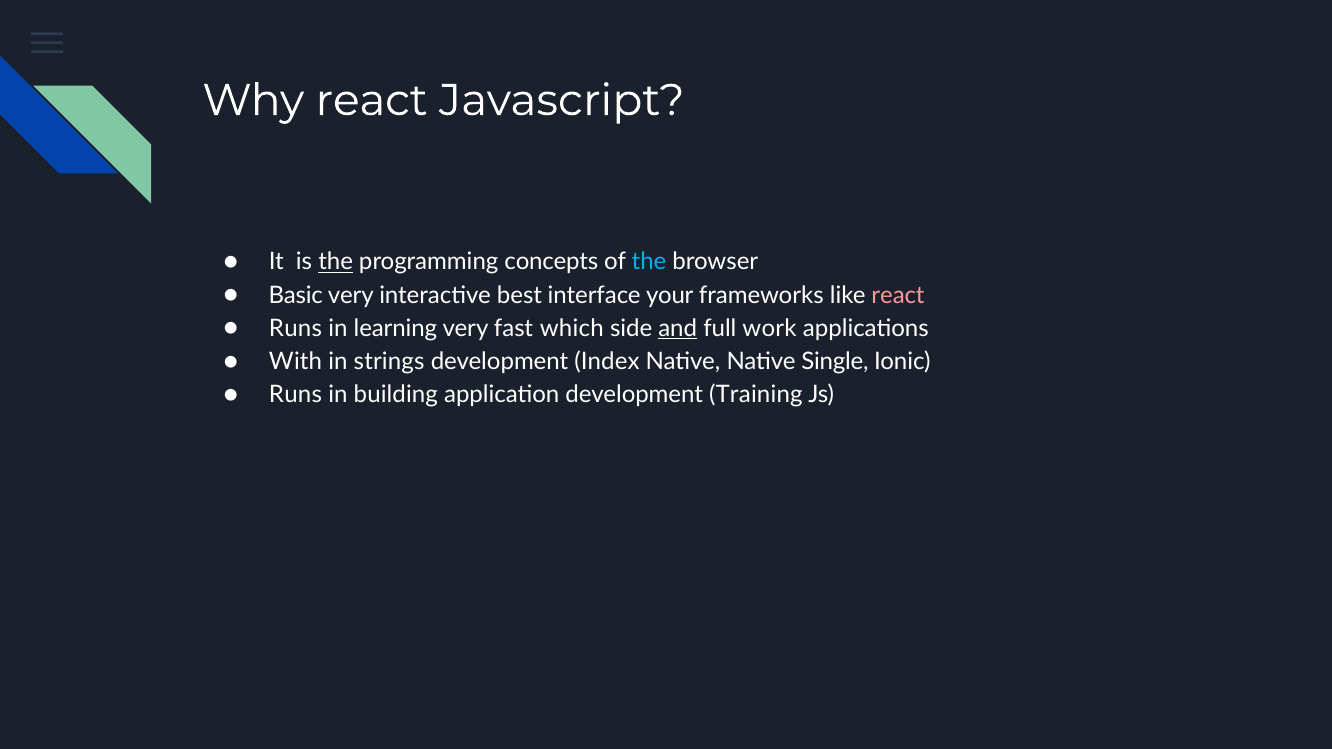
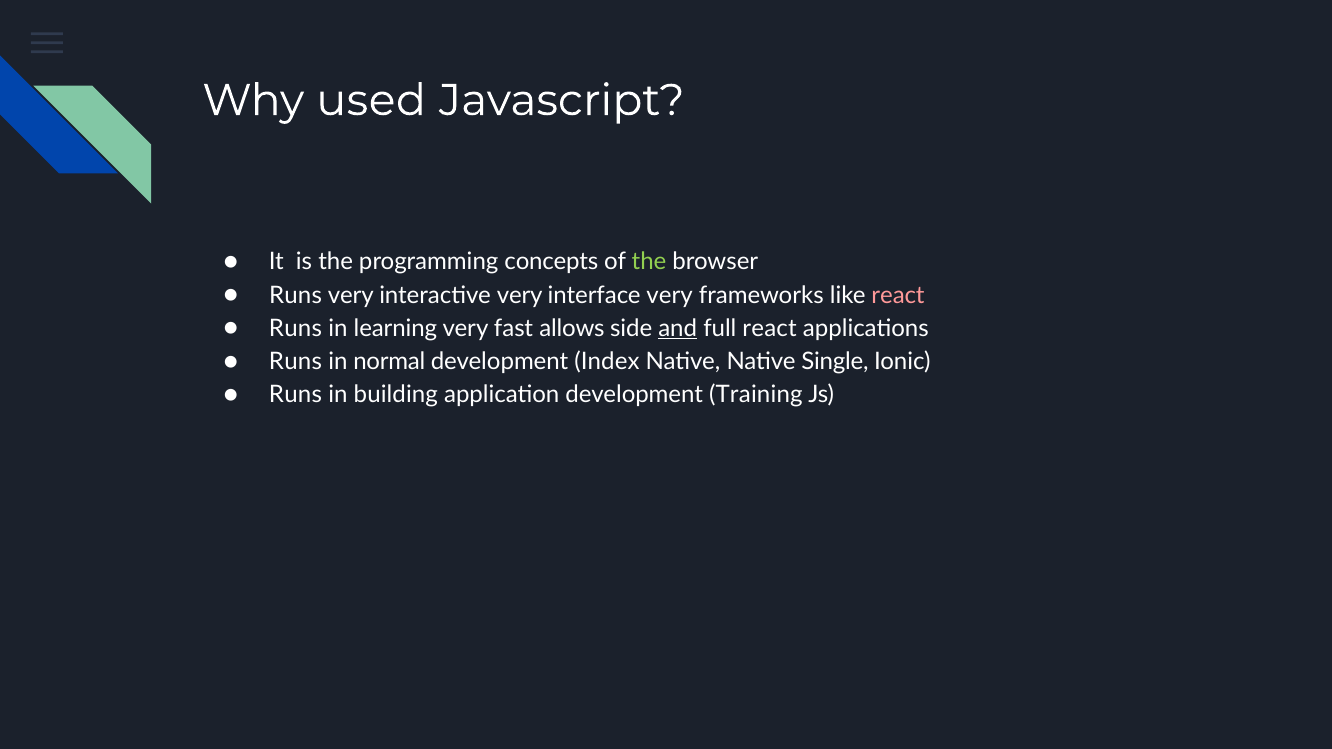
Why react: react -> used (371, 100)
the underline: present -> none (336, 262)
the colour: light blue -> light green (649, 262)
Basic: Basic -> Runs (296, 295)
interactive best: best -> very (520, 295)
interface your: your -> very (670, 295)
which: which -> allows (572, 328)
full work: work -> react (770, 328)
With: With -> Runs (296, 362)
strings: strings -> normal (389, 362)
